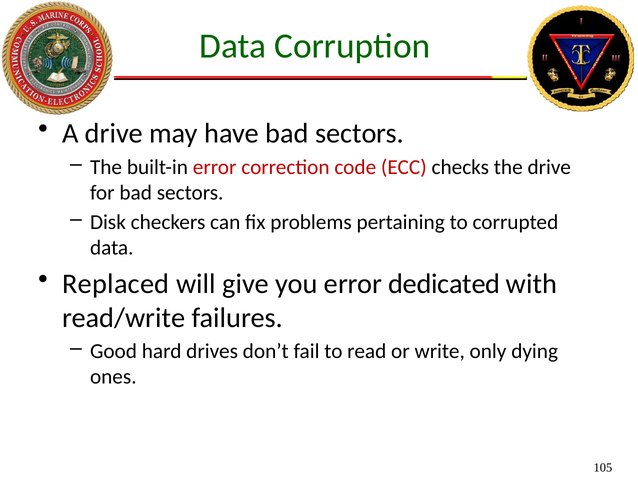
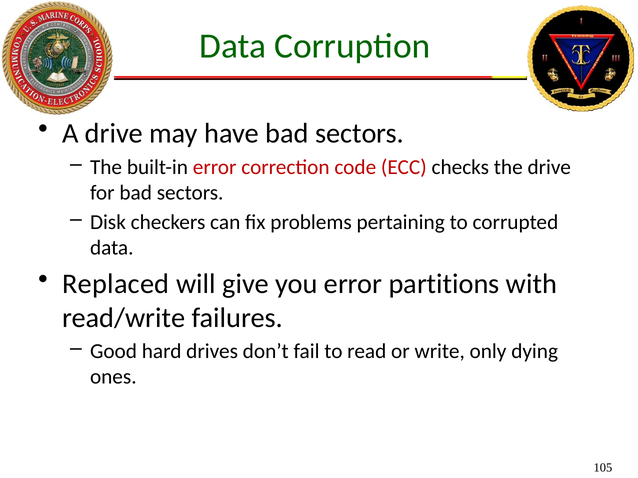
dedicated: dedicated -> partitions (444, 284)
